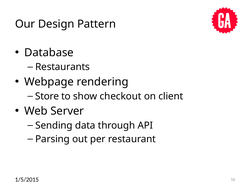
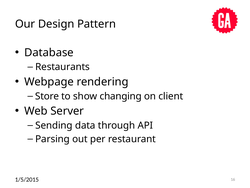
checkout: checkout -> changing (121, 96)
